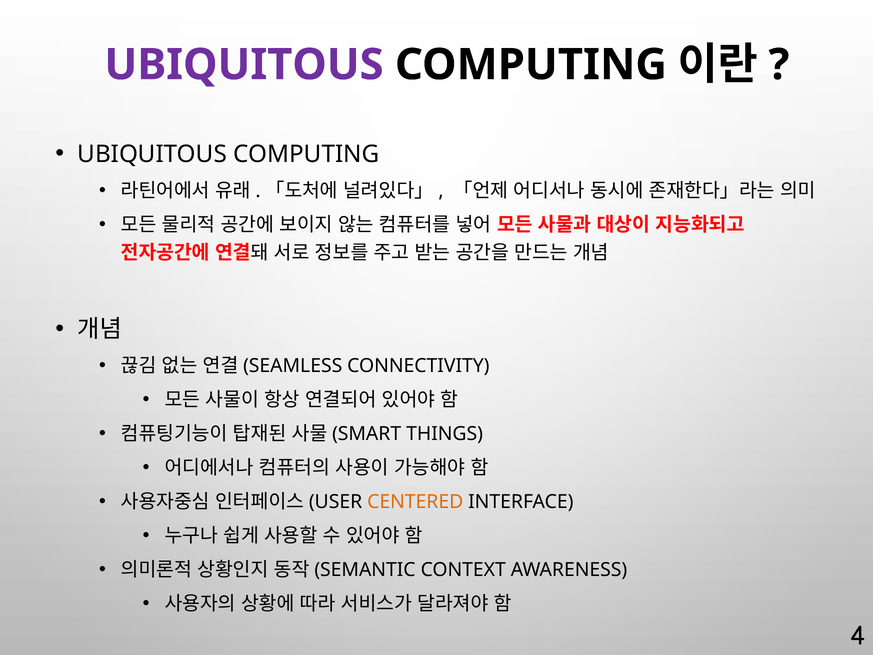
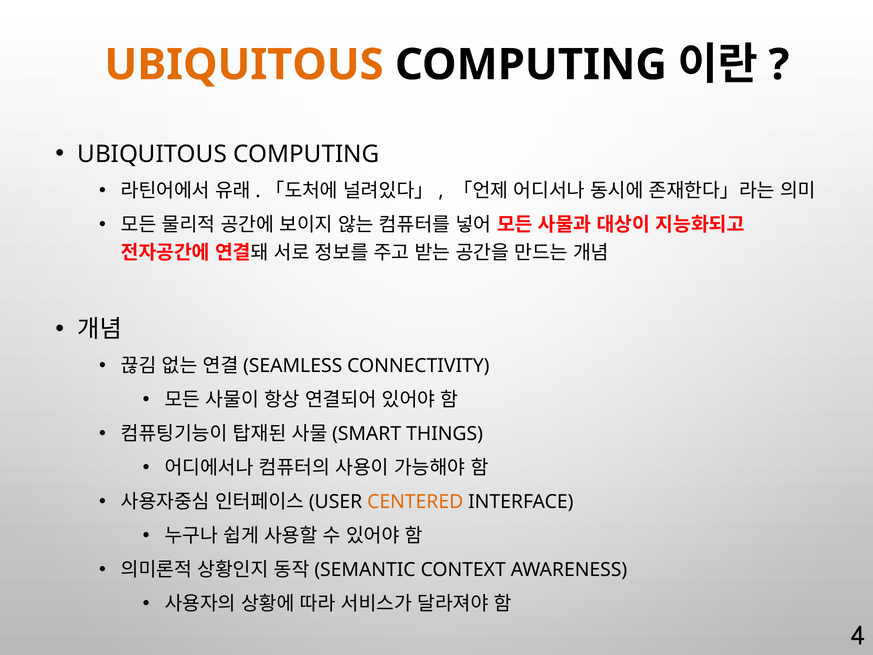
UBIQUITOUS colour: purple -> orange (244, 65)
